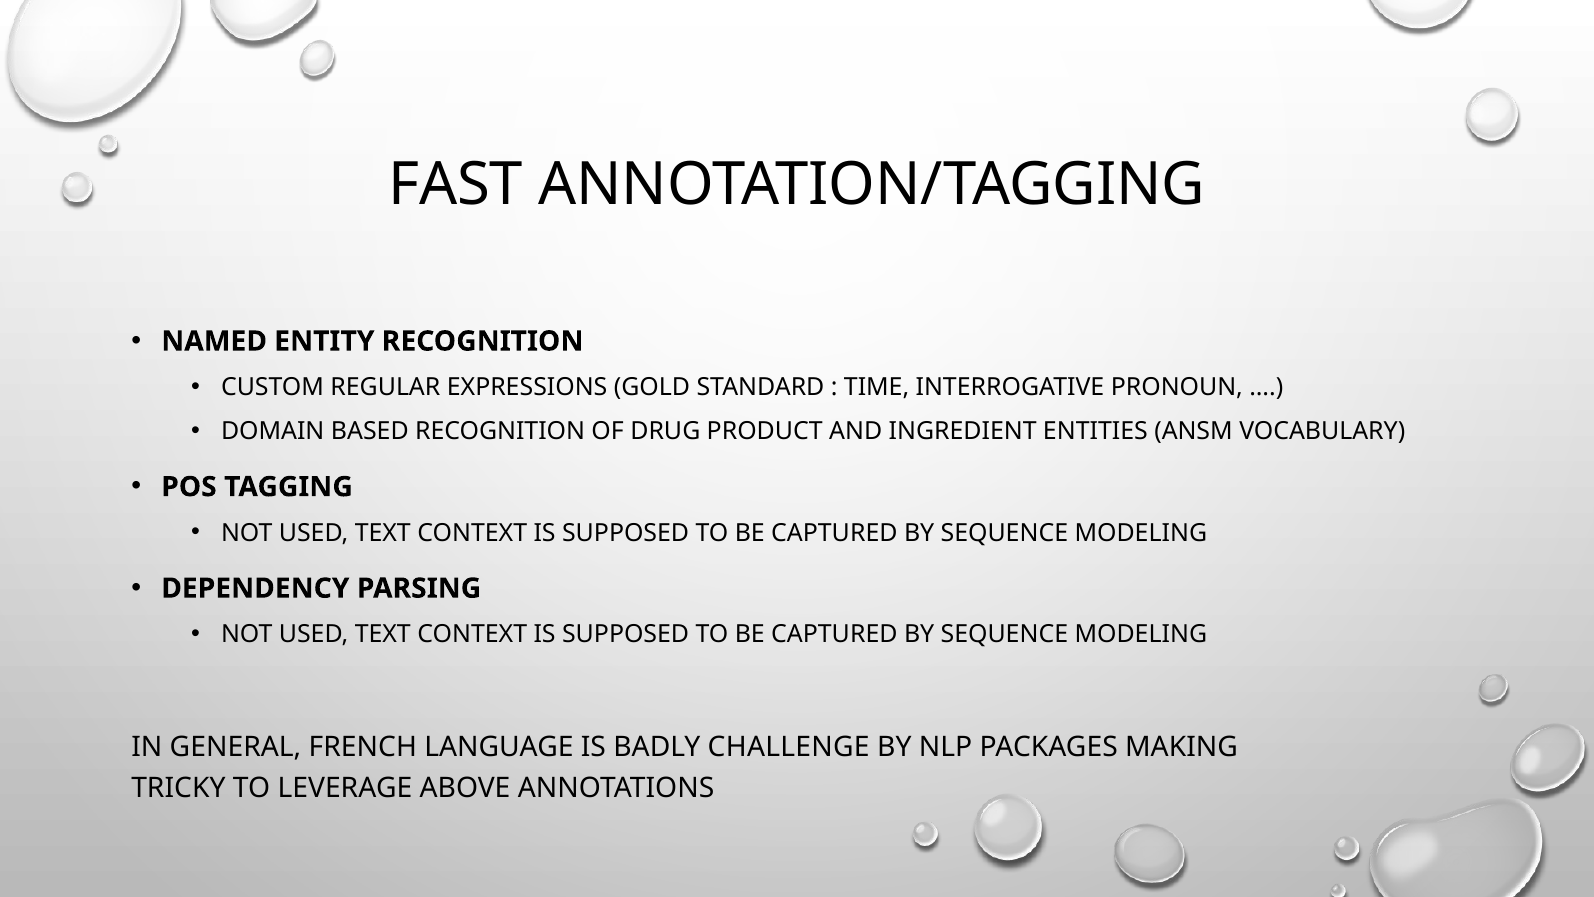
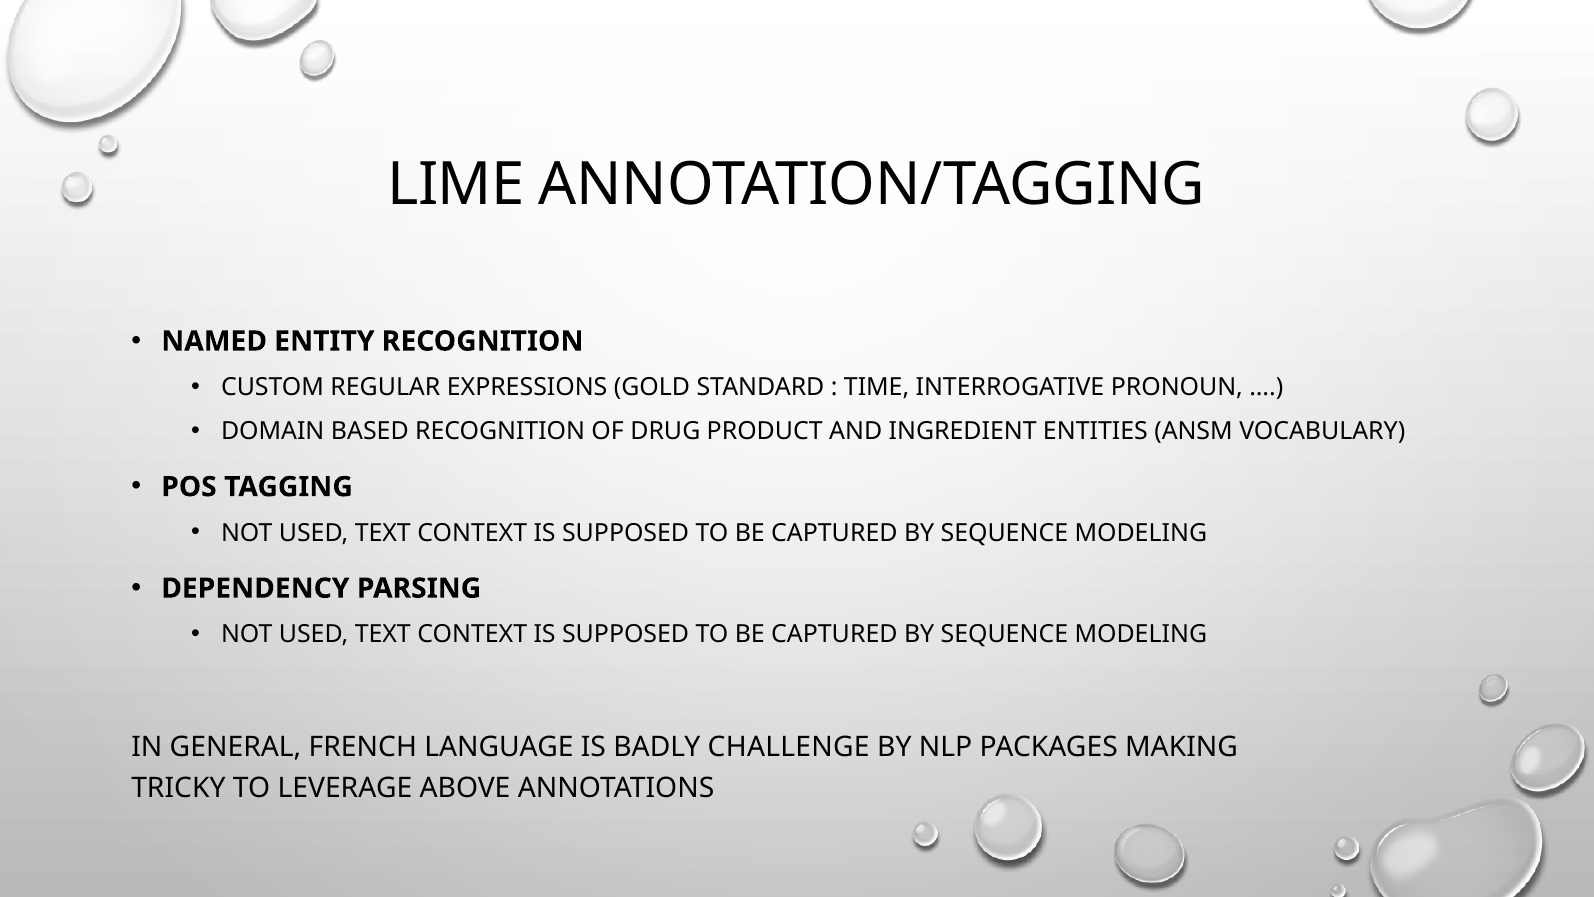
FAST: FAST -> LIME (456, 185)
